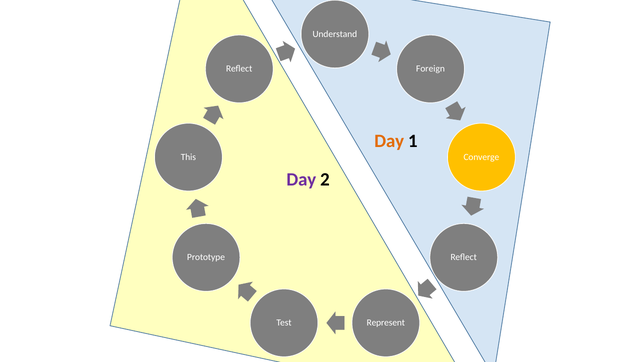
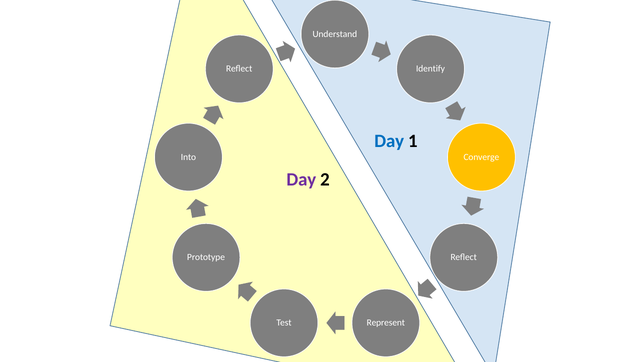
Foreign: Foreign -> Identify (431, 69)
Day colour: orange -> blue (389, 141)
This: This -> Into (188, 157)
